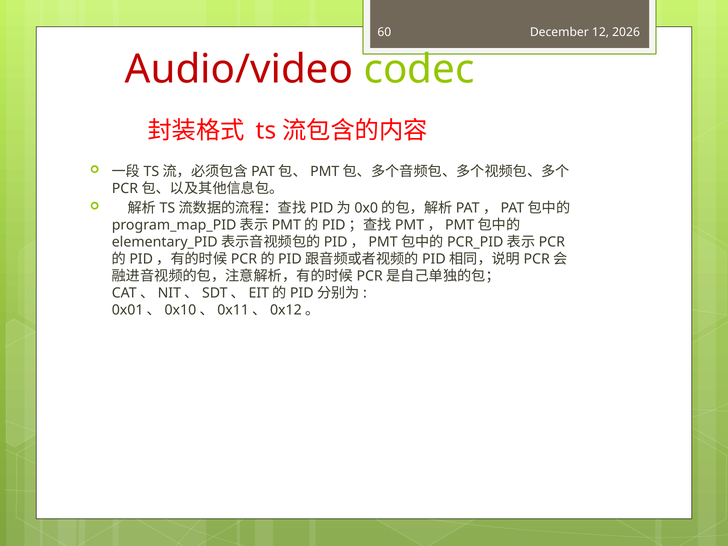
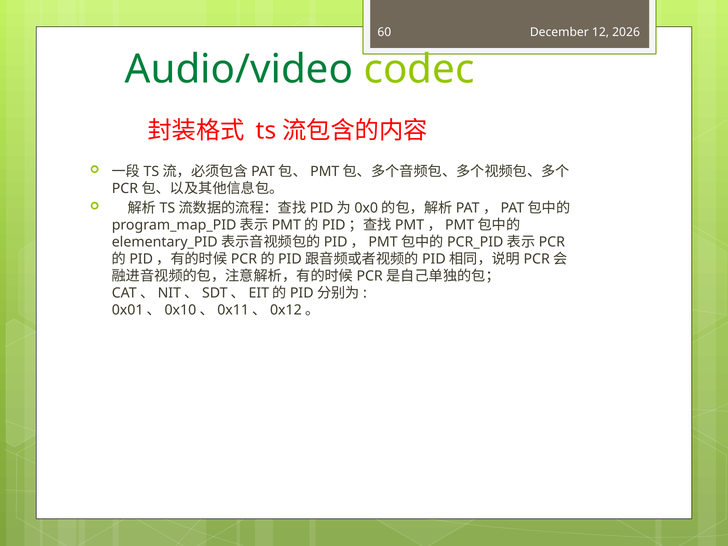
Audio/video colour: red -> green (239, 69)
